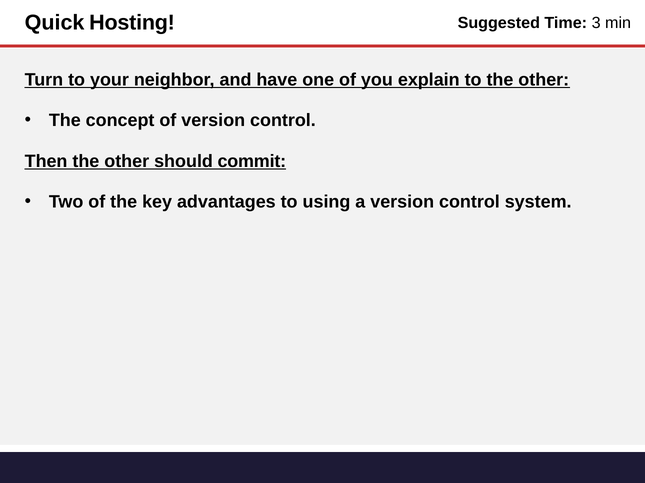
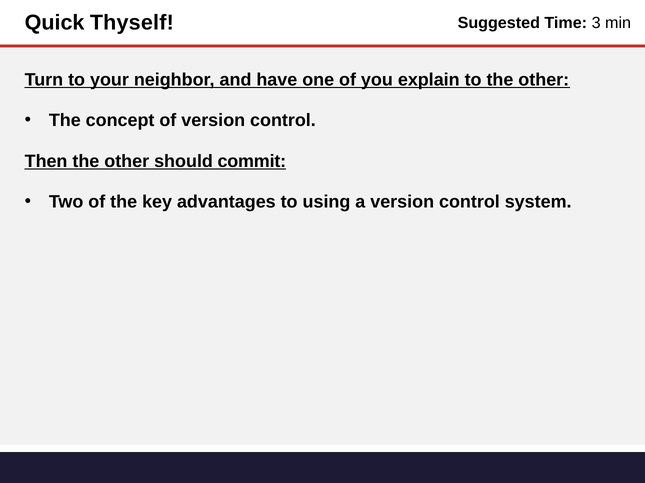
Hosting: Hosting -> Thyself (132, 23)
